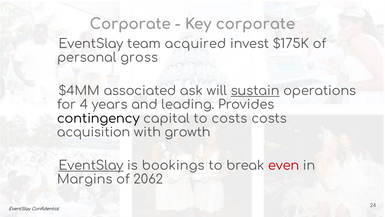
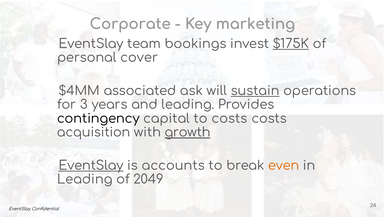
Key corporate: corporate -> marketing (255, 24)
acquired: acquired -> bookings (196, 44)
$175K underline: none -> present (291, 44)
gross: gross -> cover (139, 58)
4: 4 -> 3 (84, 104)
growth underline: none -> present (188, 132)
bookings: bookings -> accounts (173, 165)
even colour: red -> orange (284, 165)
Margins: Margins -> Leading (85, 179)
2062: 2062 -> 2049 (148, 179)
